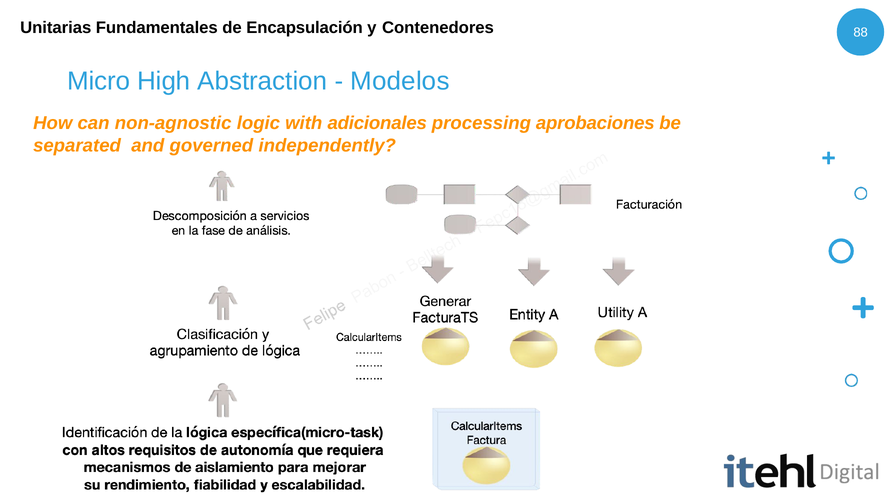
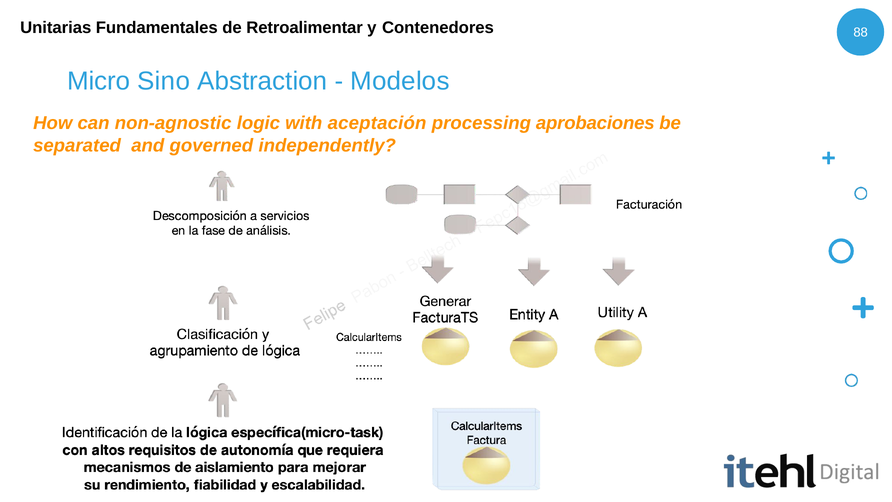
Encapsulación: Encapsulación -> Retroalimentar (305, 28)
High: High -> Sino (164, 81)
adicionales: adicionales -> aceptación (377, 123)
